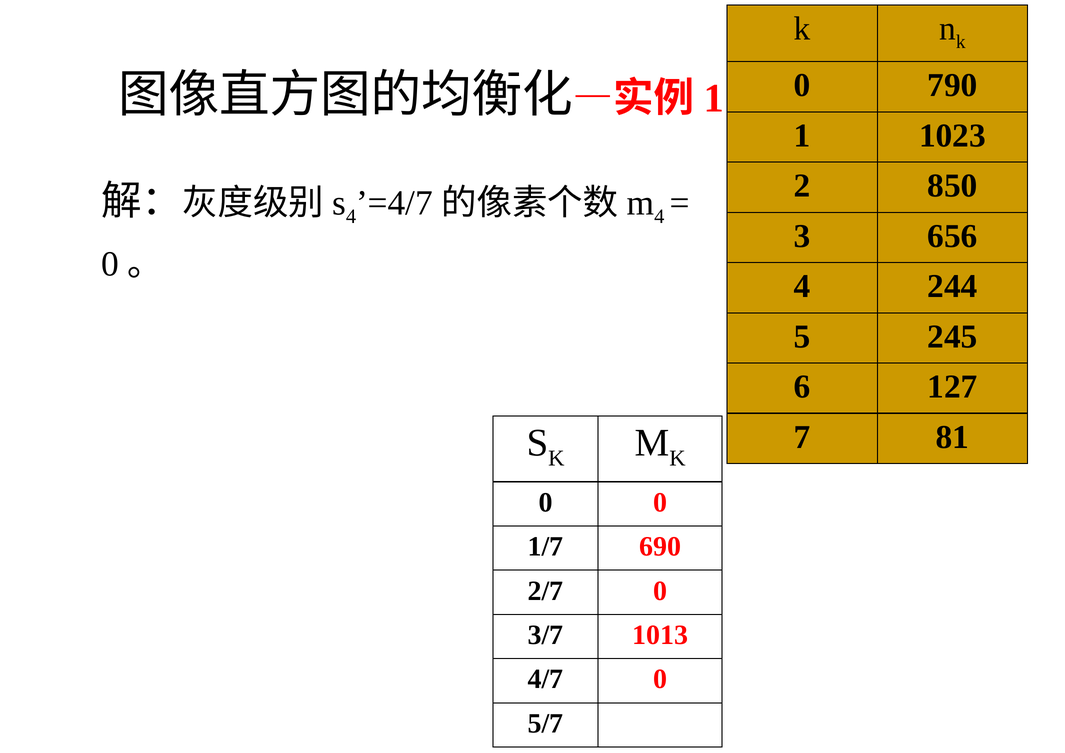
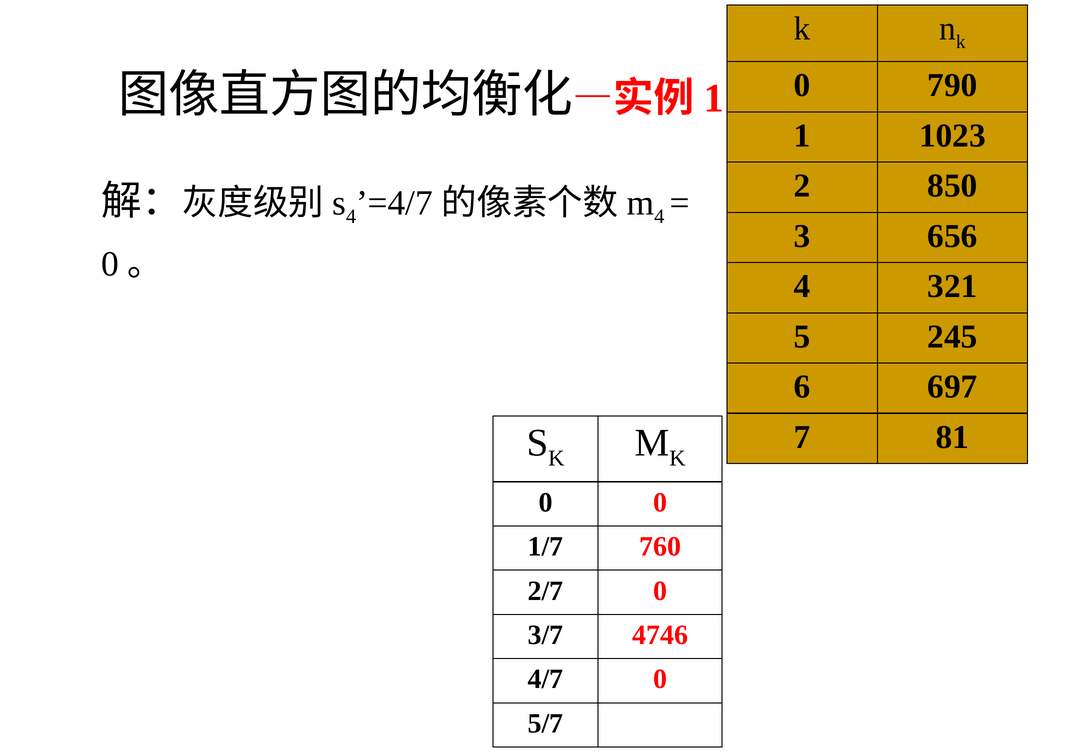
244: 244 -> 321 (952, 286)
127: 127 -> 697 (952, 387)
690: 690 -> 760 (660, 547)
1013: 1013 -> 4746 (660, 635)
